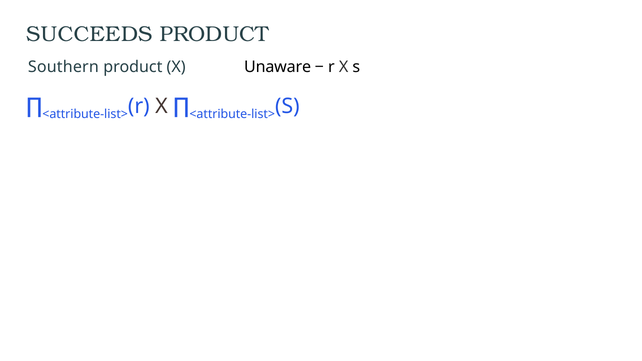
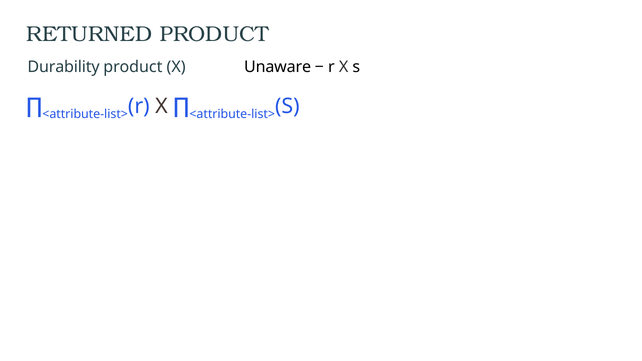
SUCCEEDS: SUCCEEDS -> RETURNED (89, 34)
Southern: Southern -> Durability (64, 67)
